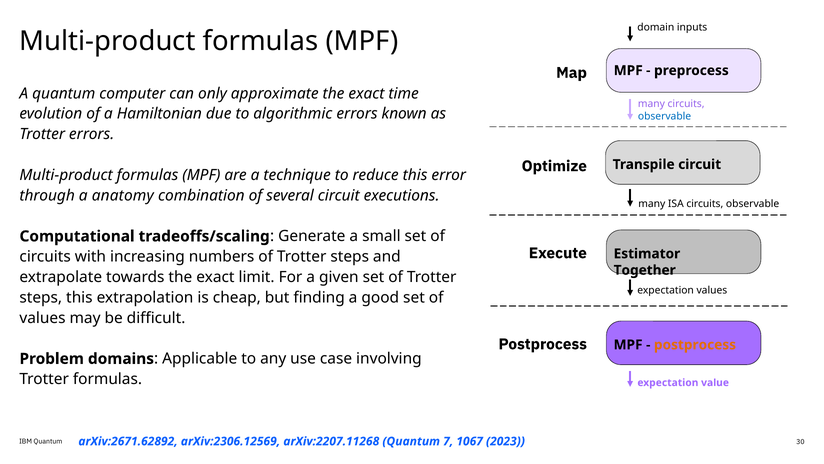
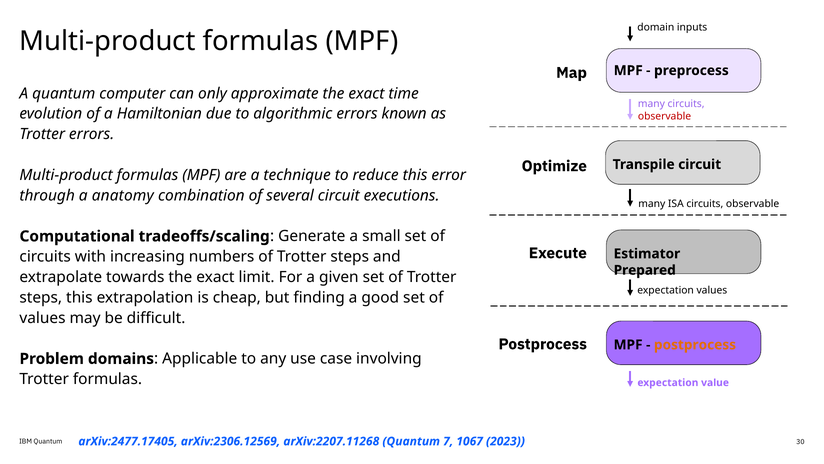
observable colour: blue -> red (665, 116)
Together: Together -> Prepared (645, 270)
arXiv:2671.62892: arXiv:2671.62892 -> arXiv:2477.17405 (128, 441)
